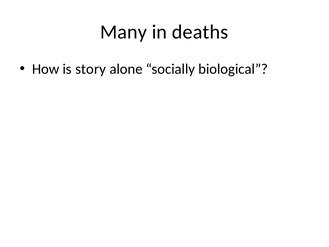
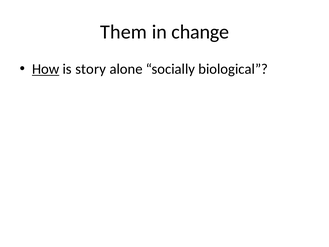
Many: Many -> Them (124, 32)
deaths: deaths -> change (200, 32)
How underline: none -> present (46, 69)
